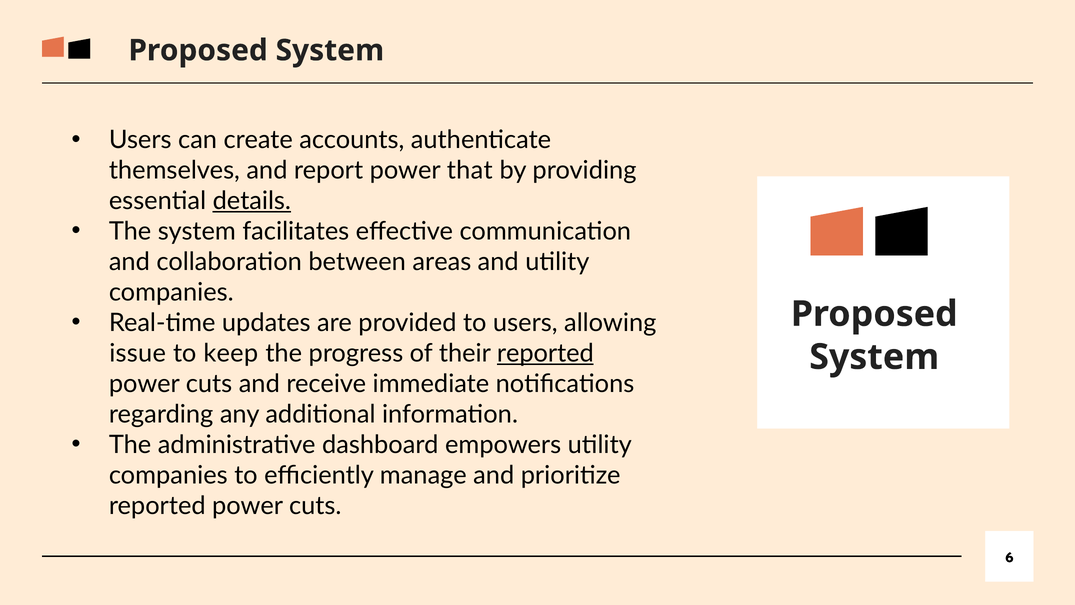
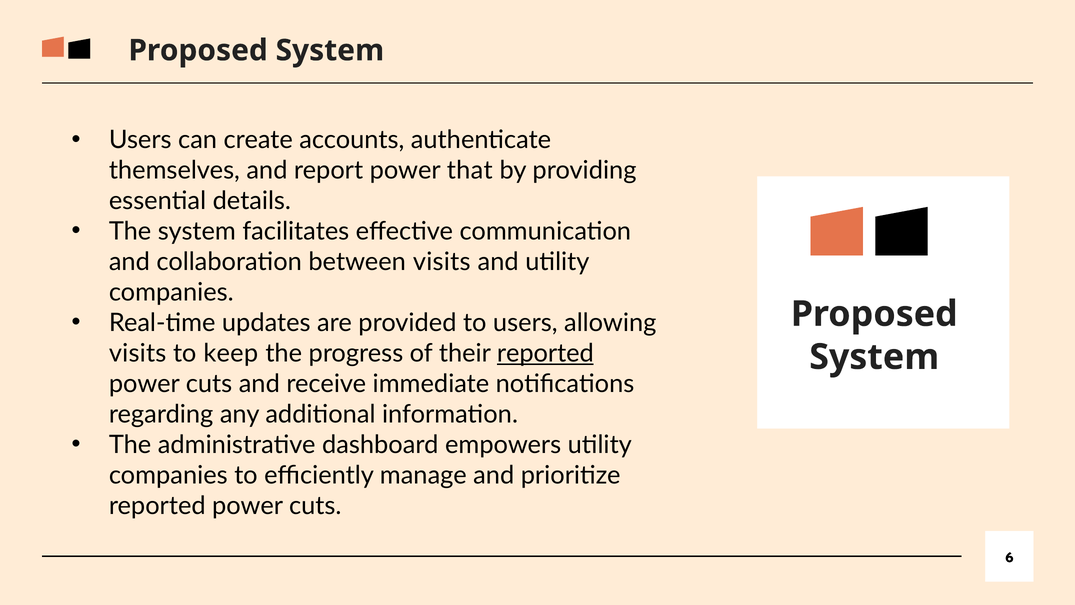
details underline: present -> none (252, 201)
between areas: areas -> visits (442, 262)
issue: issue -> visits (138, 353)
